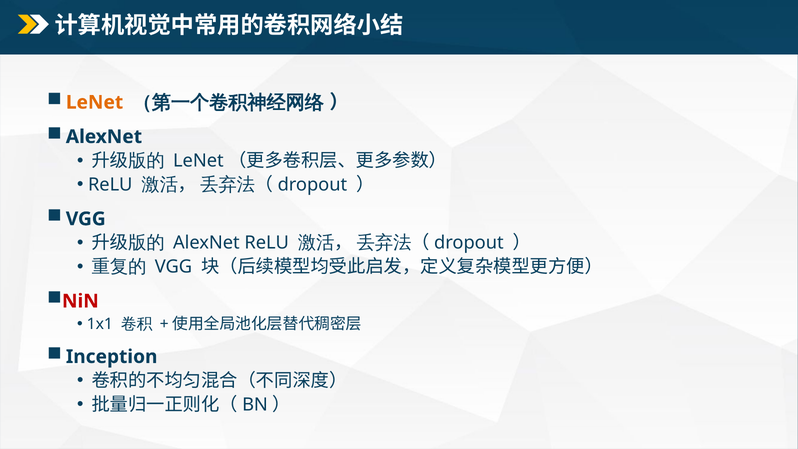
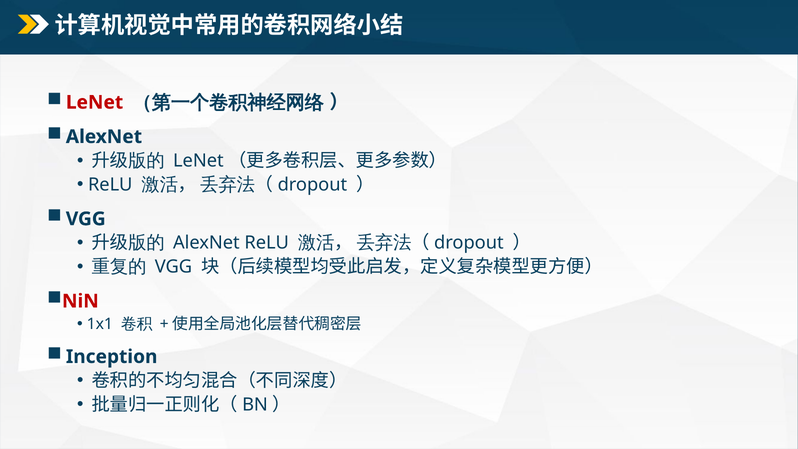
LeNet colour: orange -> red (94, 102)
